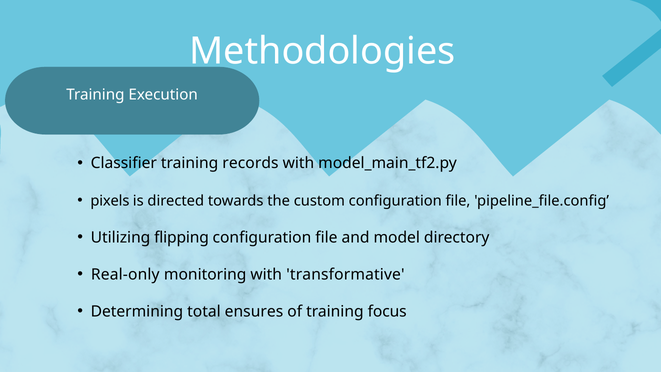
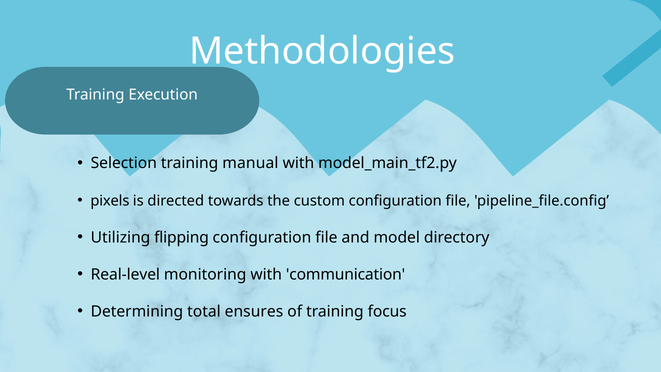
Classifier: Classifier -> Selection (124, 163)
records: records -> manual (250, 163)
Real-only: Real-only -> Real-level (125, 274)
transformative: transformative -> communication (346, 274)
